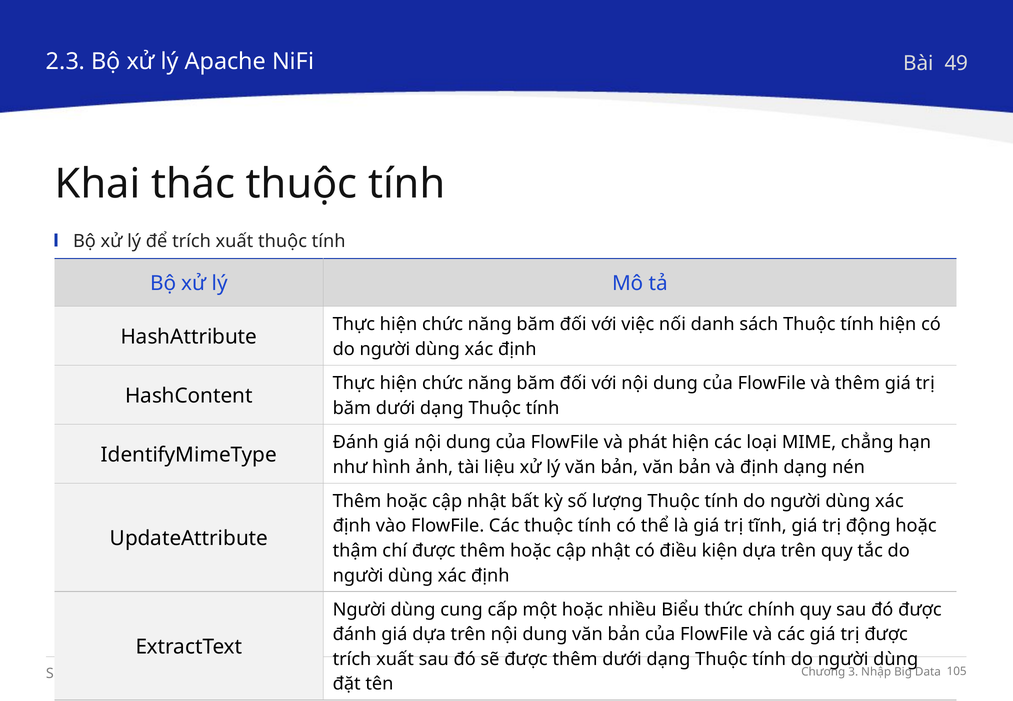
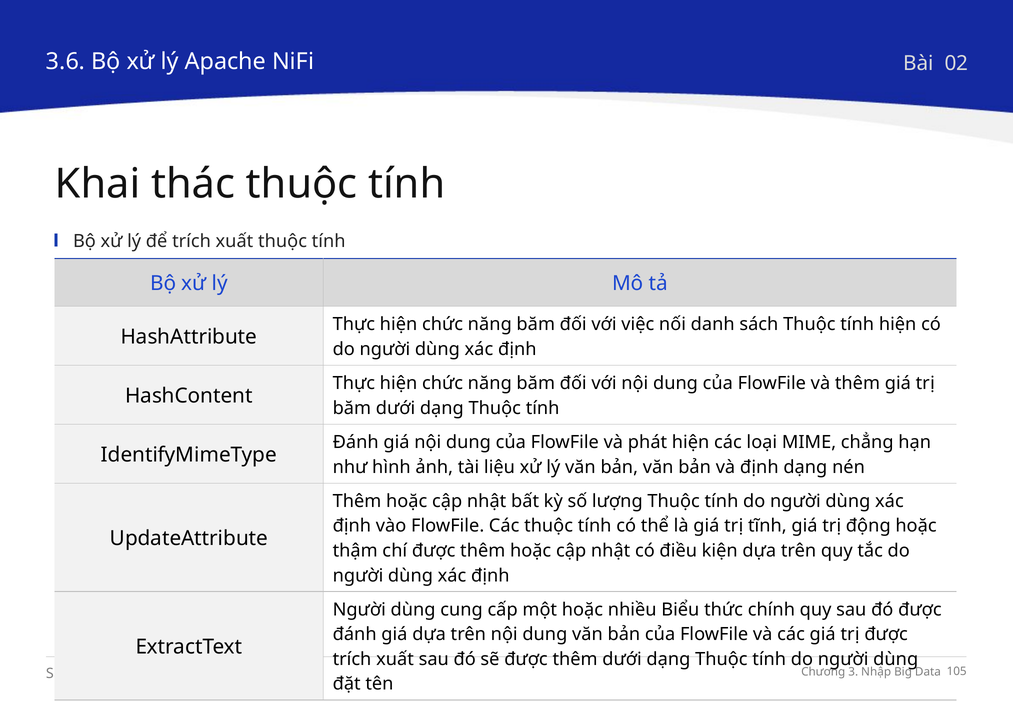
2.3: 2.3 -> 3.6 (66, 61)
49: 49 -> 02 (956, 63)
